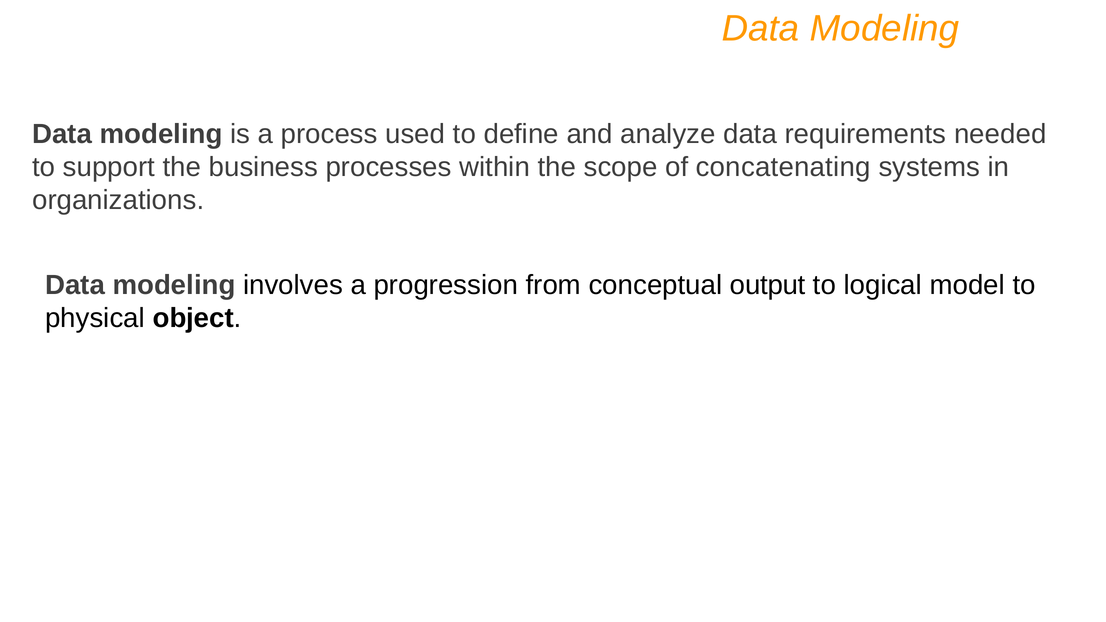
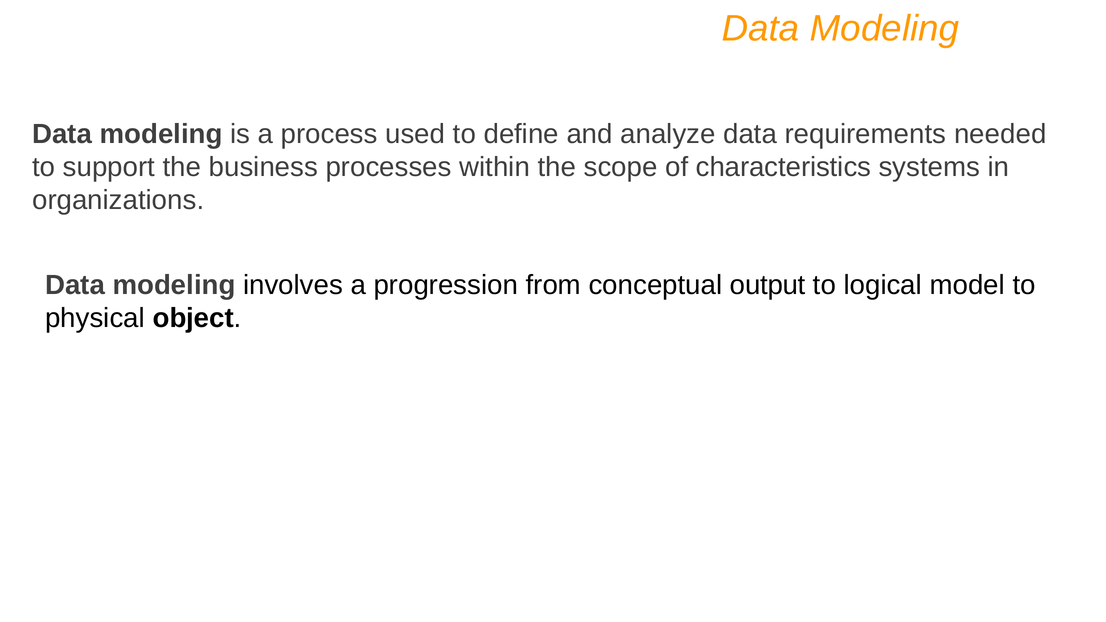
concatenating: concatenating -> characteristics (783, 167)
